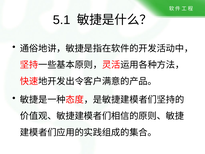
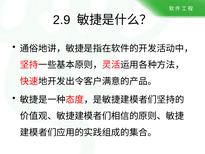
5.1: 5.1 -> 2.9 (62, 20)
